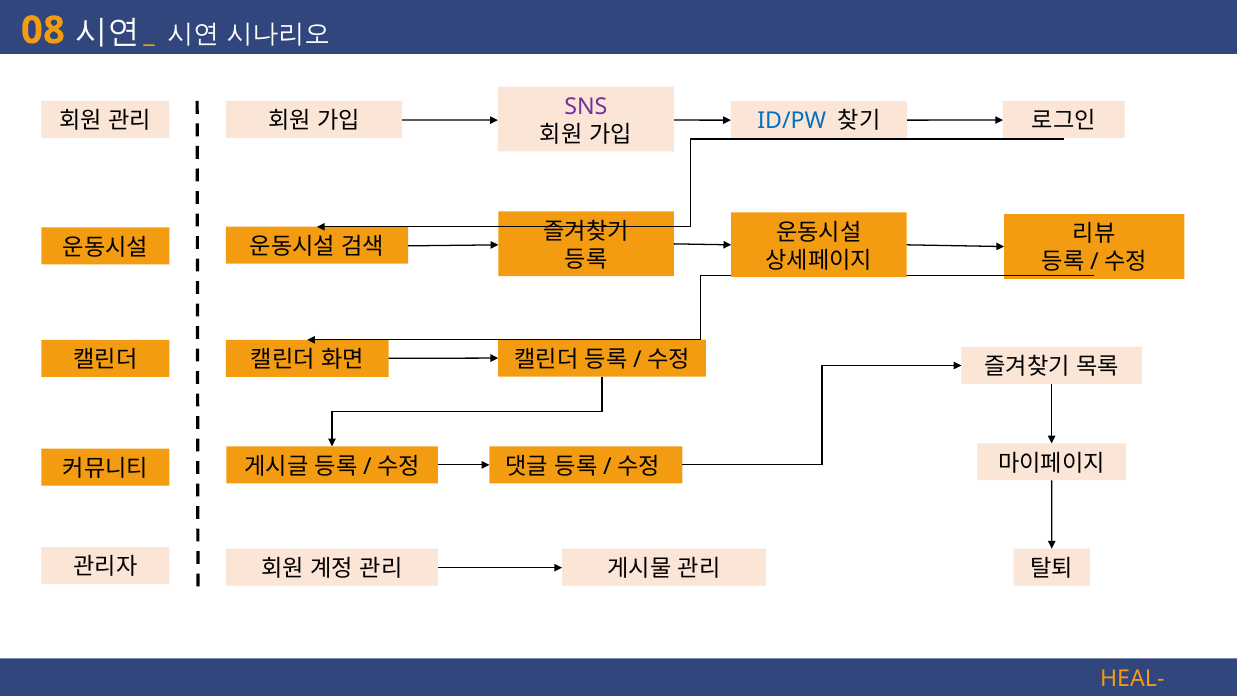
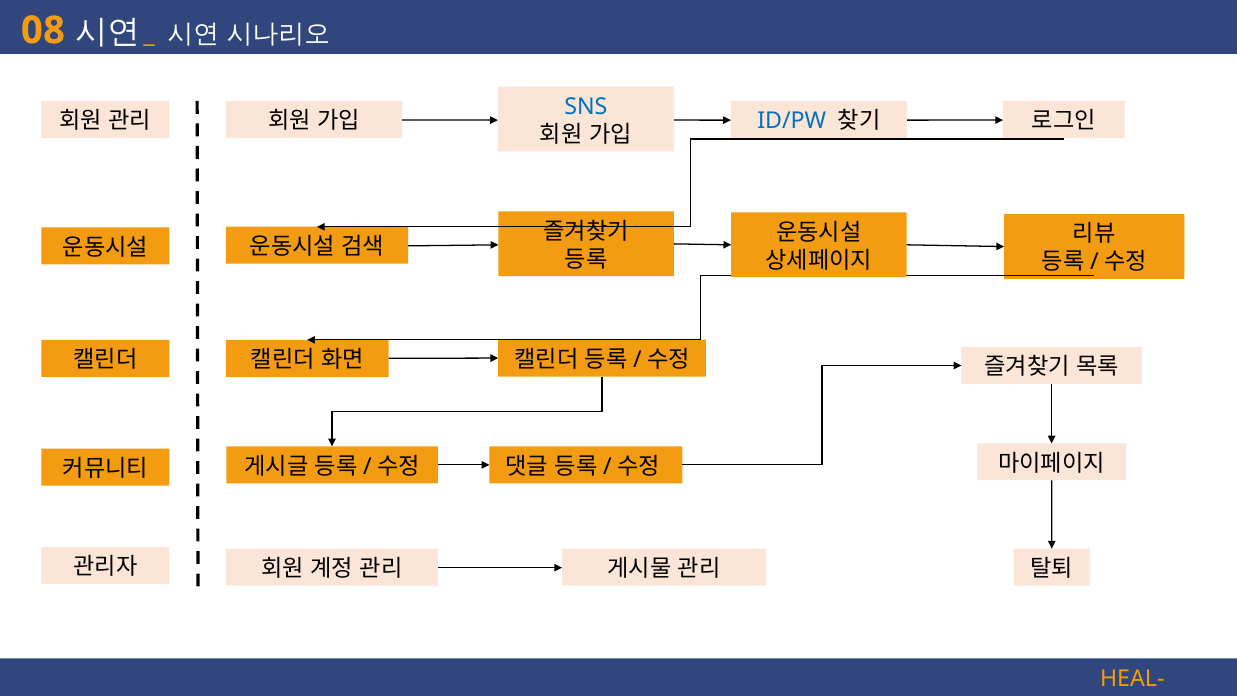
SNS colour: purple -> blue (586, 107)
